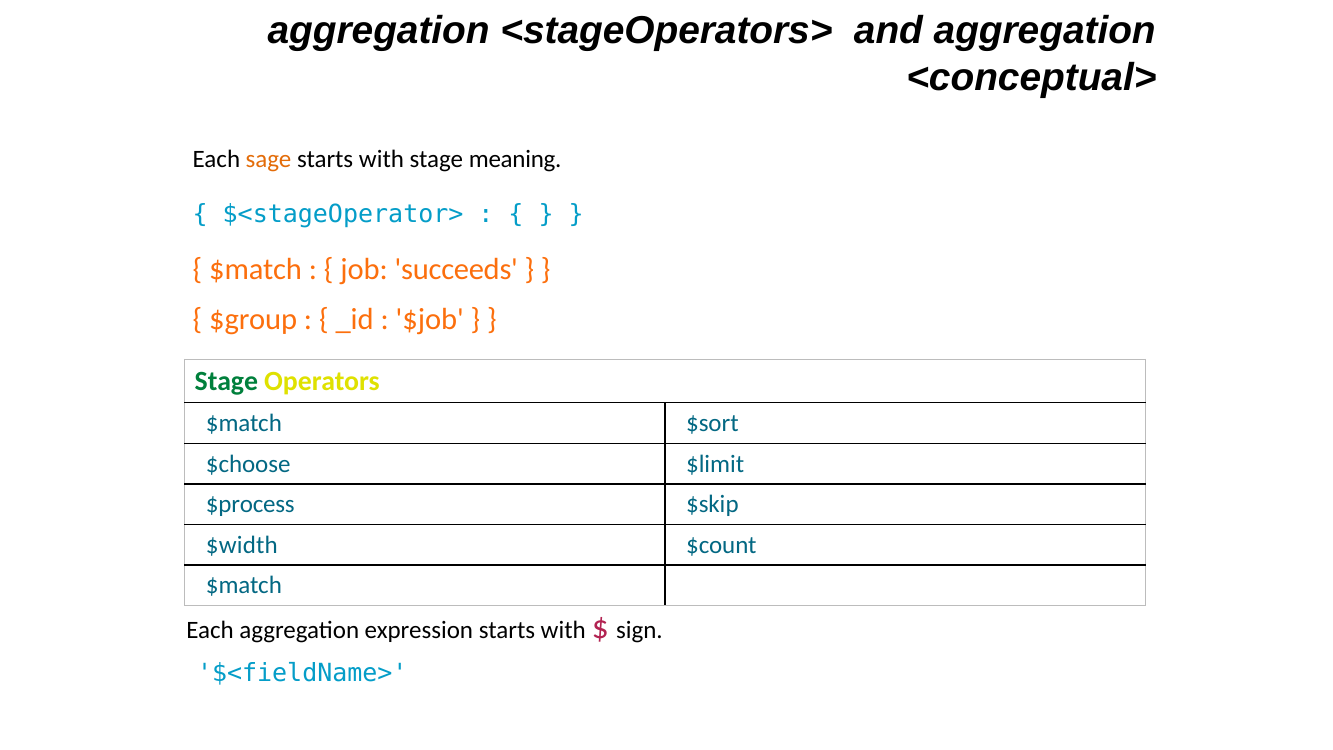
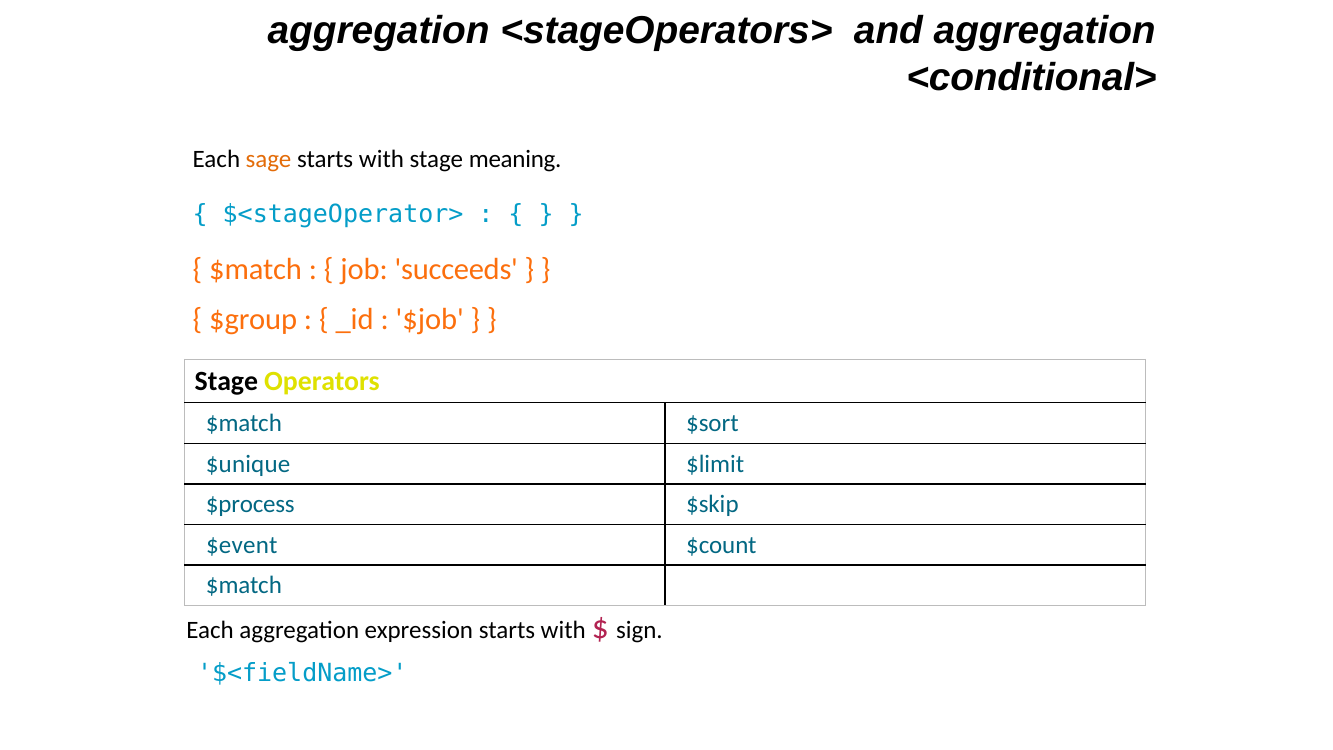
<conceptual>: <conceptual> -> <conditional> (1031, 78)
Stage colour: green -> black (226, 382)
$choose: $choose -> $unique (248, 464)
$width: $width -> $event (242, 545)
